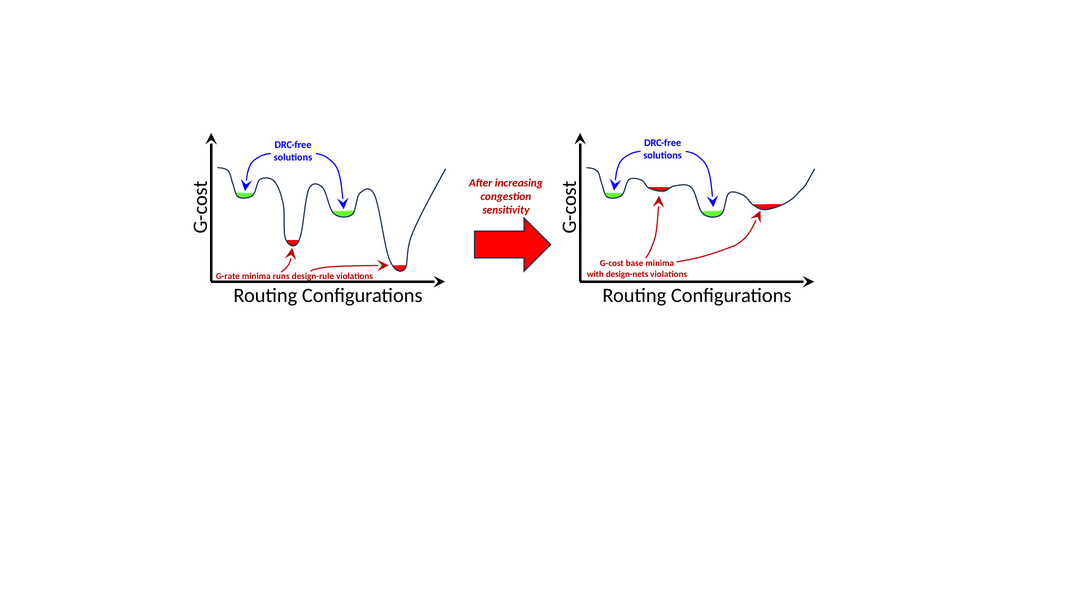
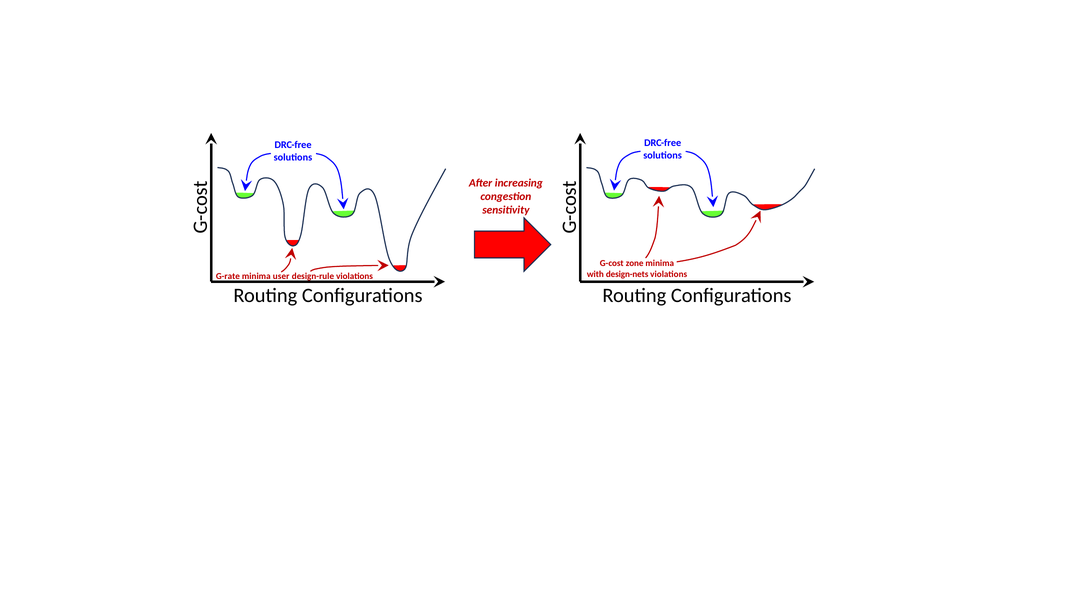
base: base -> zone (635, 264)
runs: runs -> user (281, 276)
